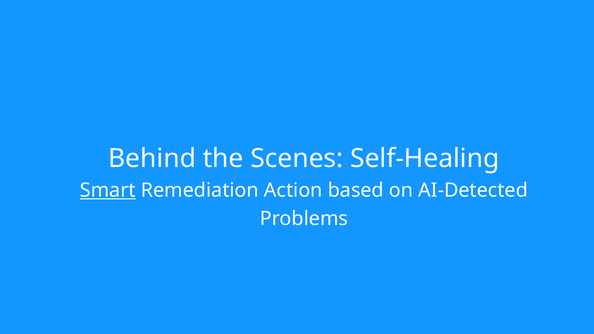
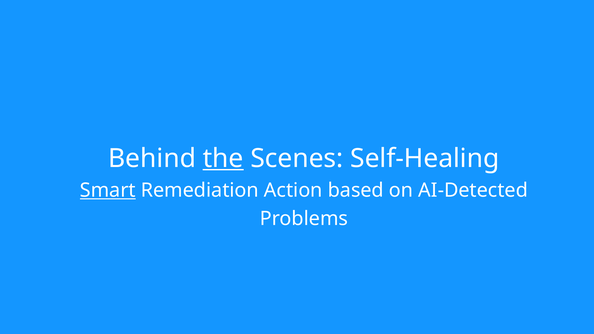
the underline: none -> present (223, 158)
